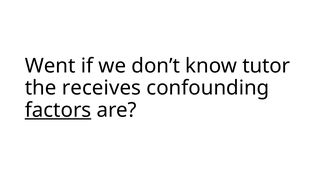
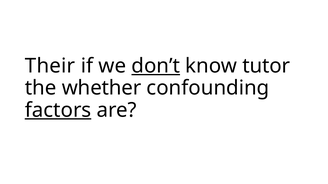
Went: Went -> Their (50, 66)
don’t underline: none -> present (156, 66)
receives: receives -> whether (102, 88)
